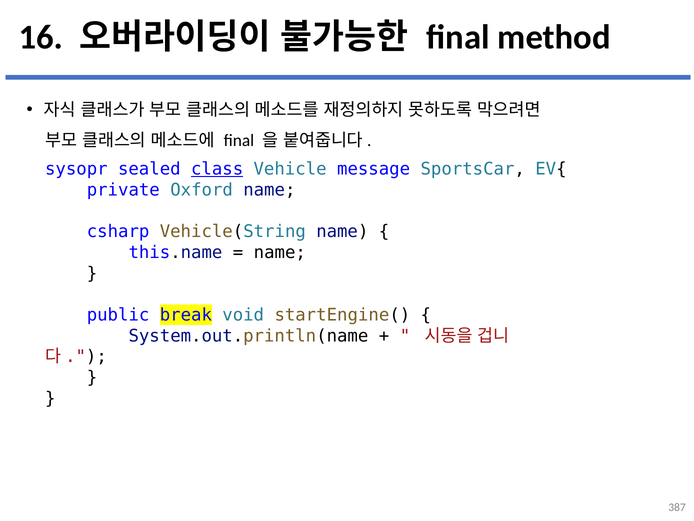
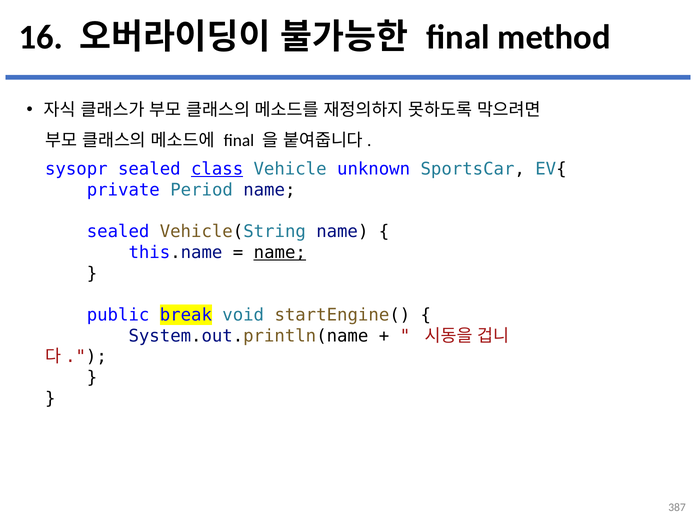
message: message -> unknown (374, 169)
Oxford: Oxford -> Period (202, 190)
csharp: csharp -> sealed (118, 231)
name underline: none -> present (280, 252)
